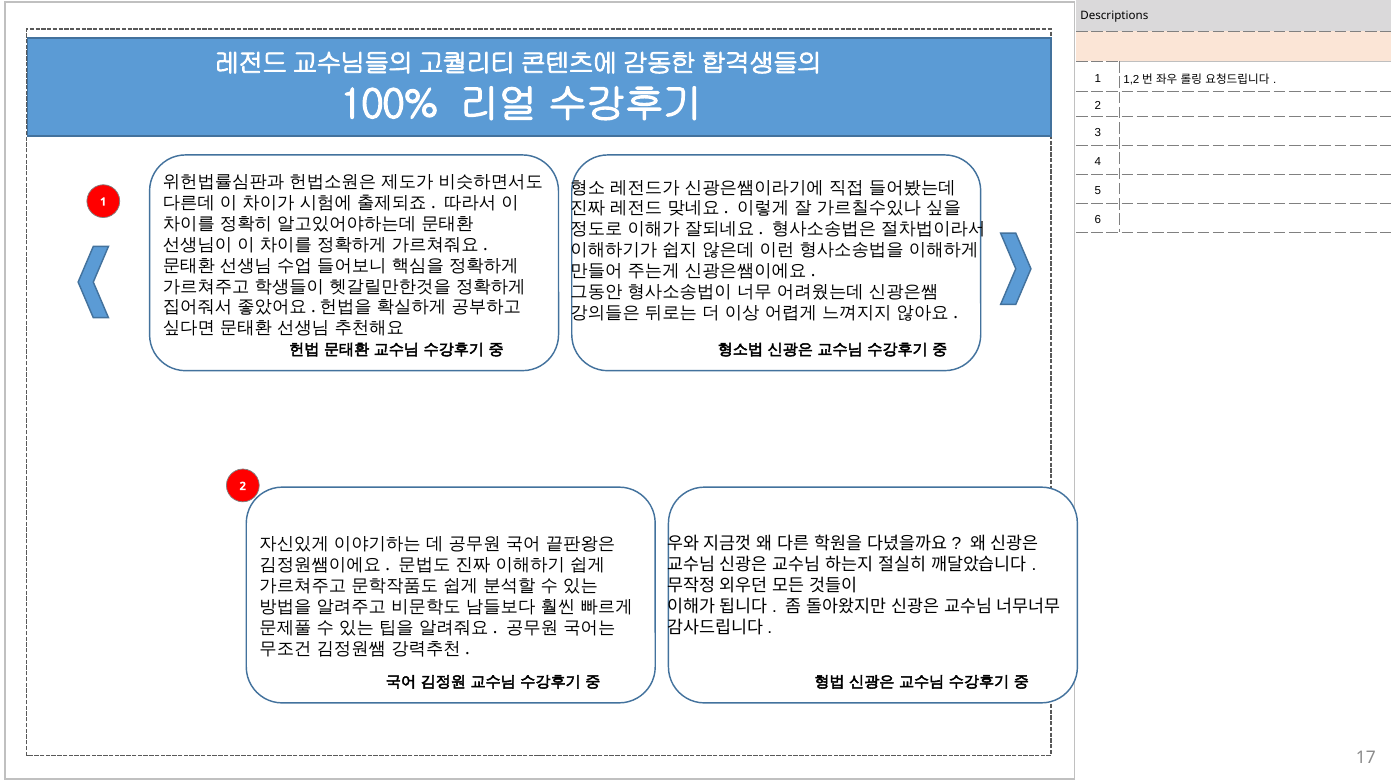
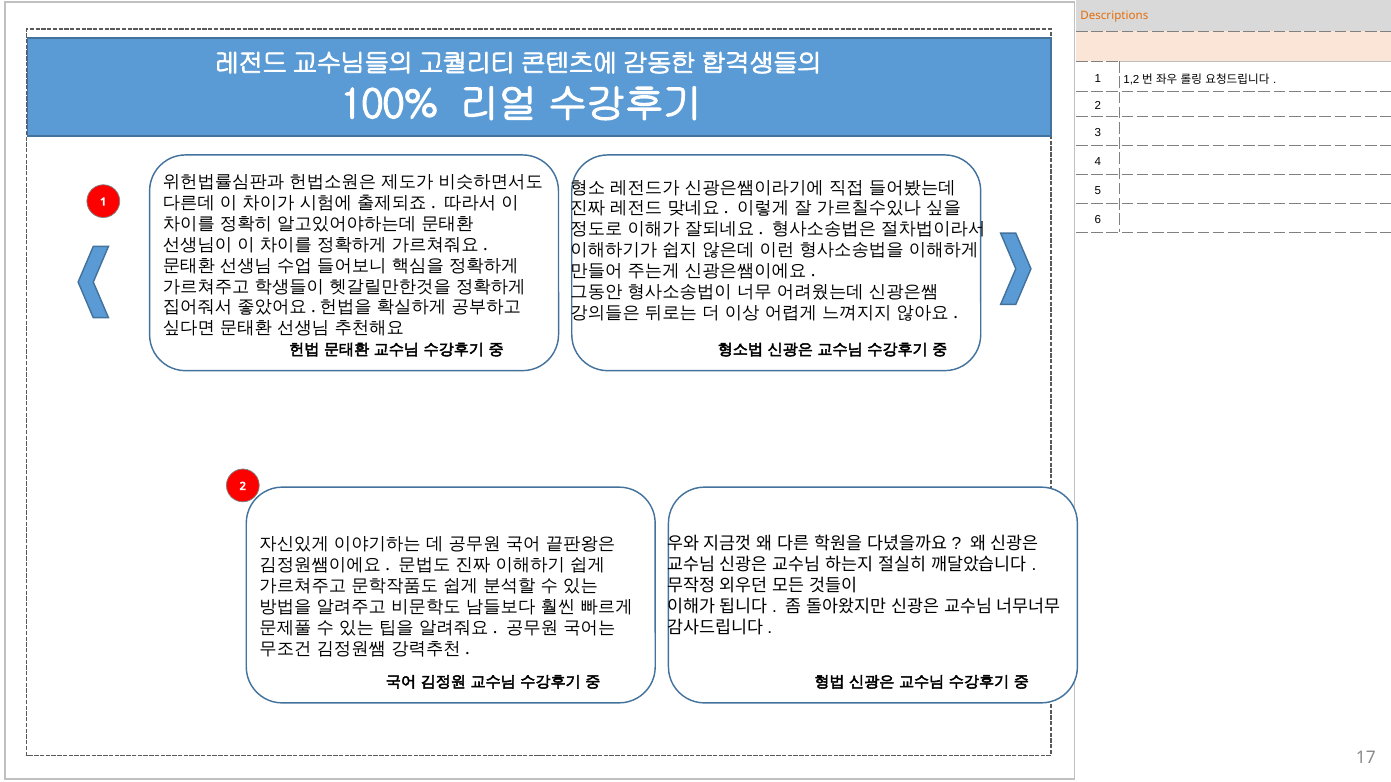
Descriptions colour: black -> orange (1114, 16)
